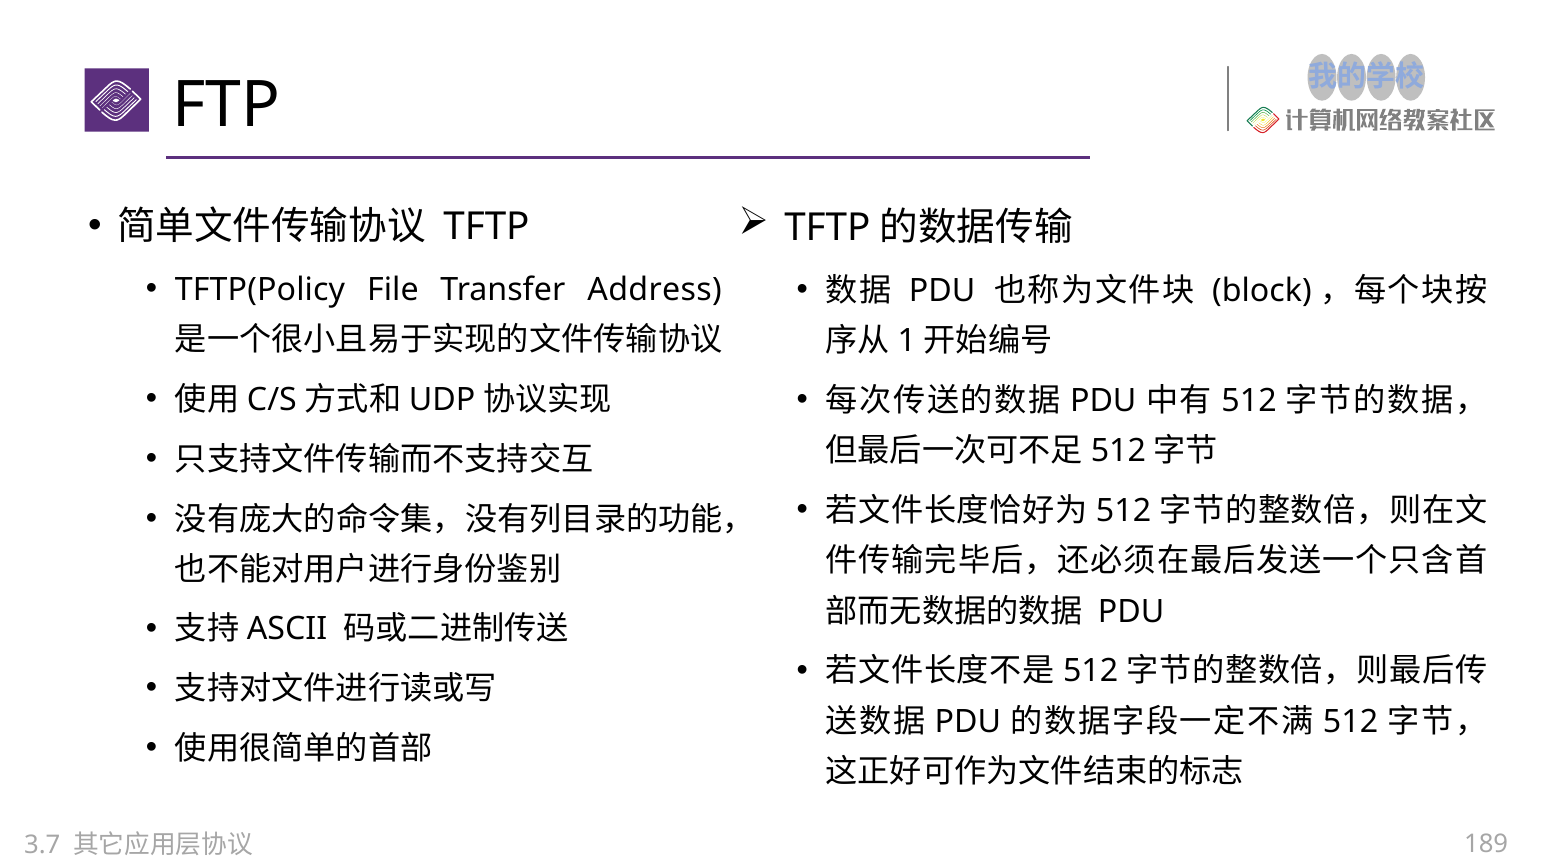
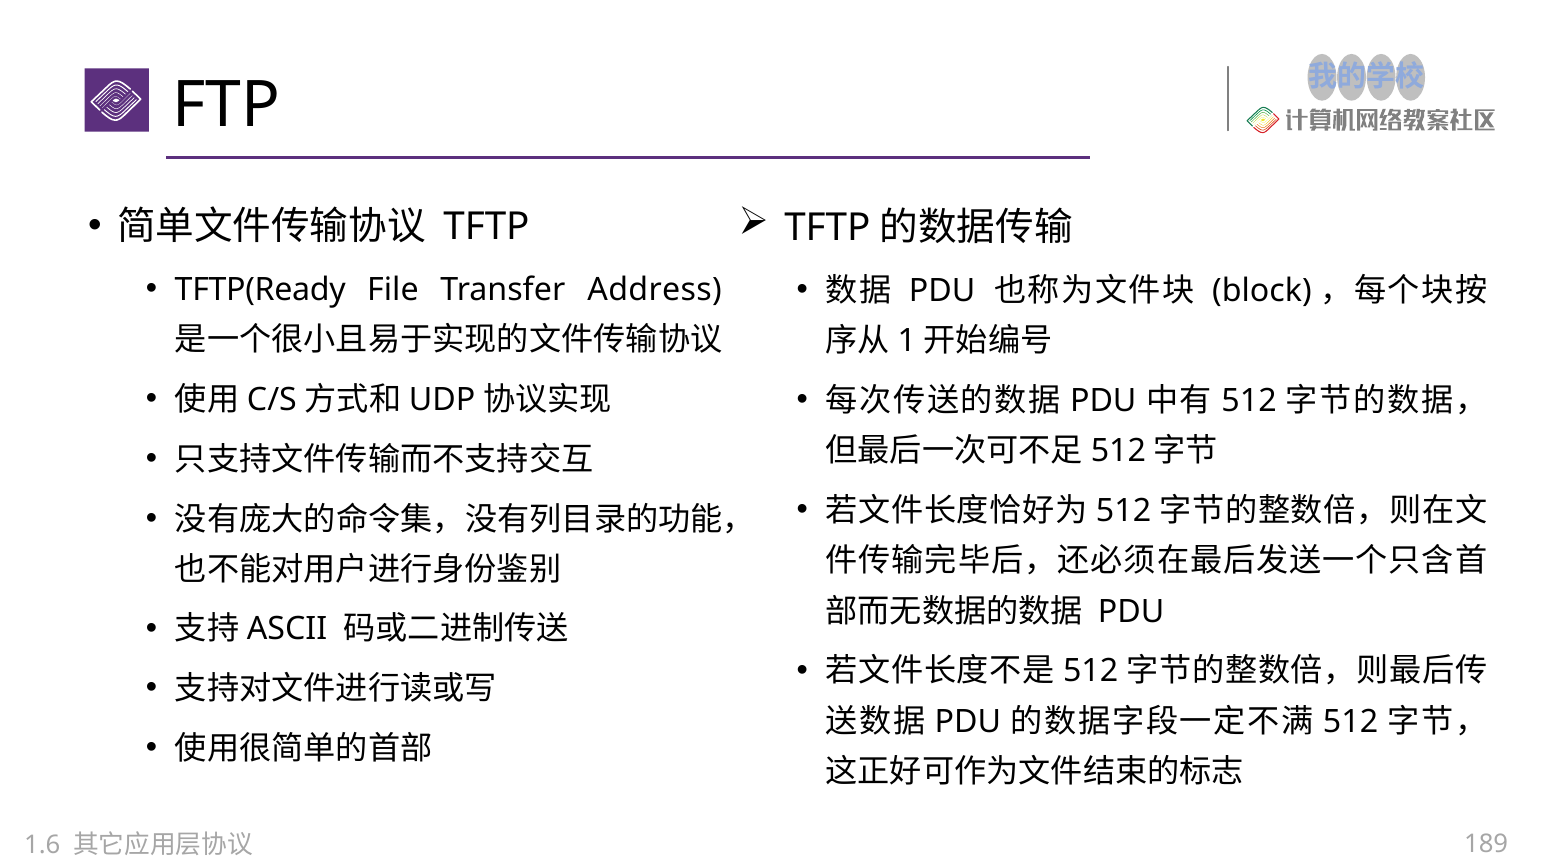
TFTP(Policy: TFTP(Policy -> TFTP(Ready (260, 290)
3.7: 3.7 -> 1.6 (42, 845)
